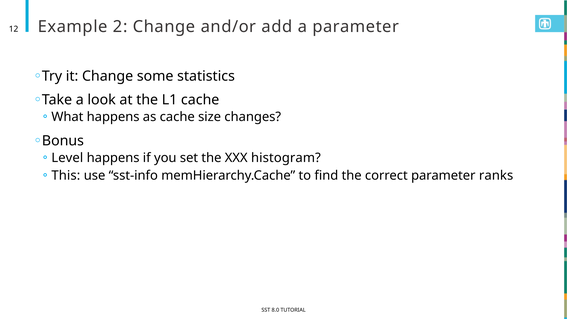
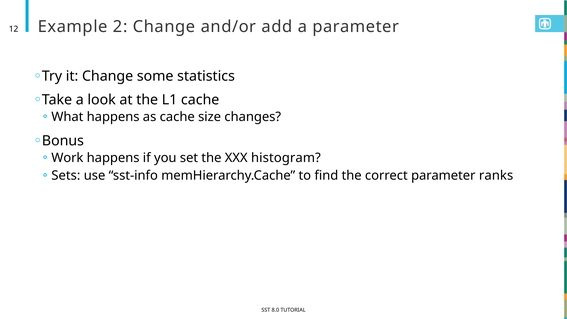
Level: Level -> Work (67, 158)
This: This -> Sets (66, 176)
